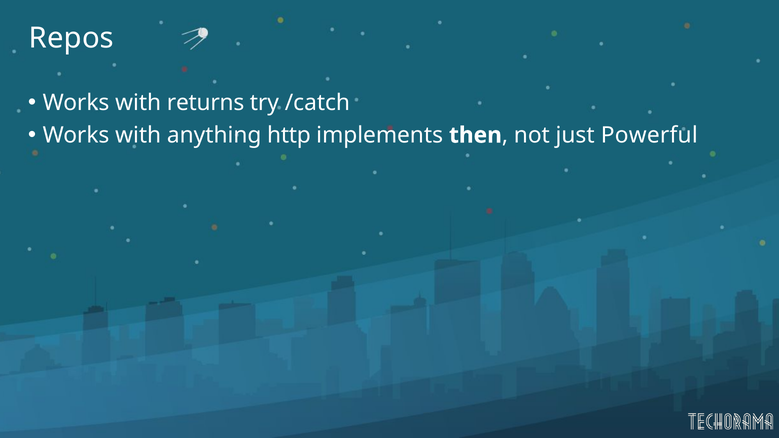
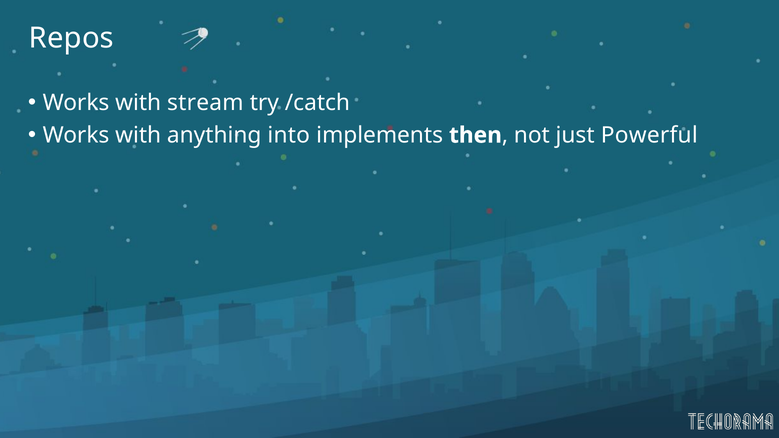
returns: returns -> stream (205, 103)
http: http -> into (289, 135)
